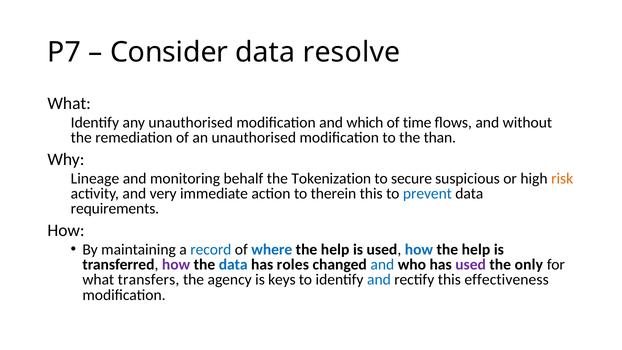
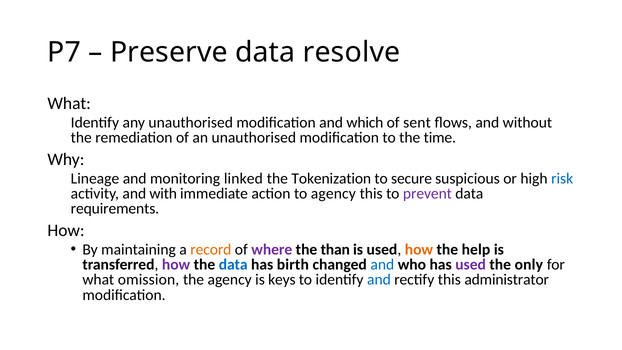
Consider: Consider -> Preserve (169, 52)
time: time -> sent (417, 122)
than: than -> time (440, 137)
behalf: behalf -> linked (243, 178)
risk colour: orange -> blue (562, 178)
very: very -> with (163, 193)
to therein: therein -> agency (333, 193)
prevent colour: blue -> purple (427, 193)
record colour: blue -> orange (211, 249)
where colour: blue -> purple (272, 249)
help: help -> than (335, 249)
how colour: blue -> orange (419, 249)
roles: roles -> birth (293, 265)
transfers: transfers -> omission (149, 280)
effectiveness: effectiveness -> administrator (507, 280)
